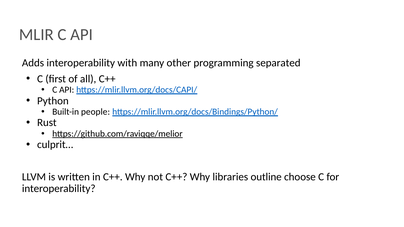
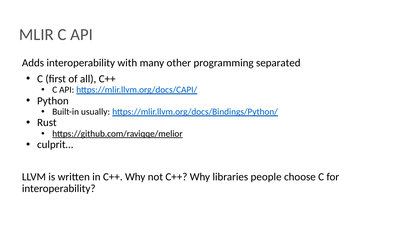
people: people -> usually (96, 112)
outline: outline -> people (266, 177)
